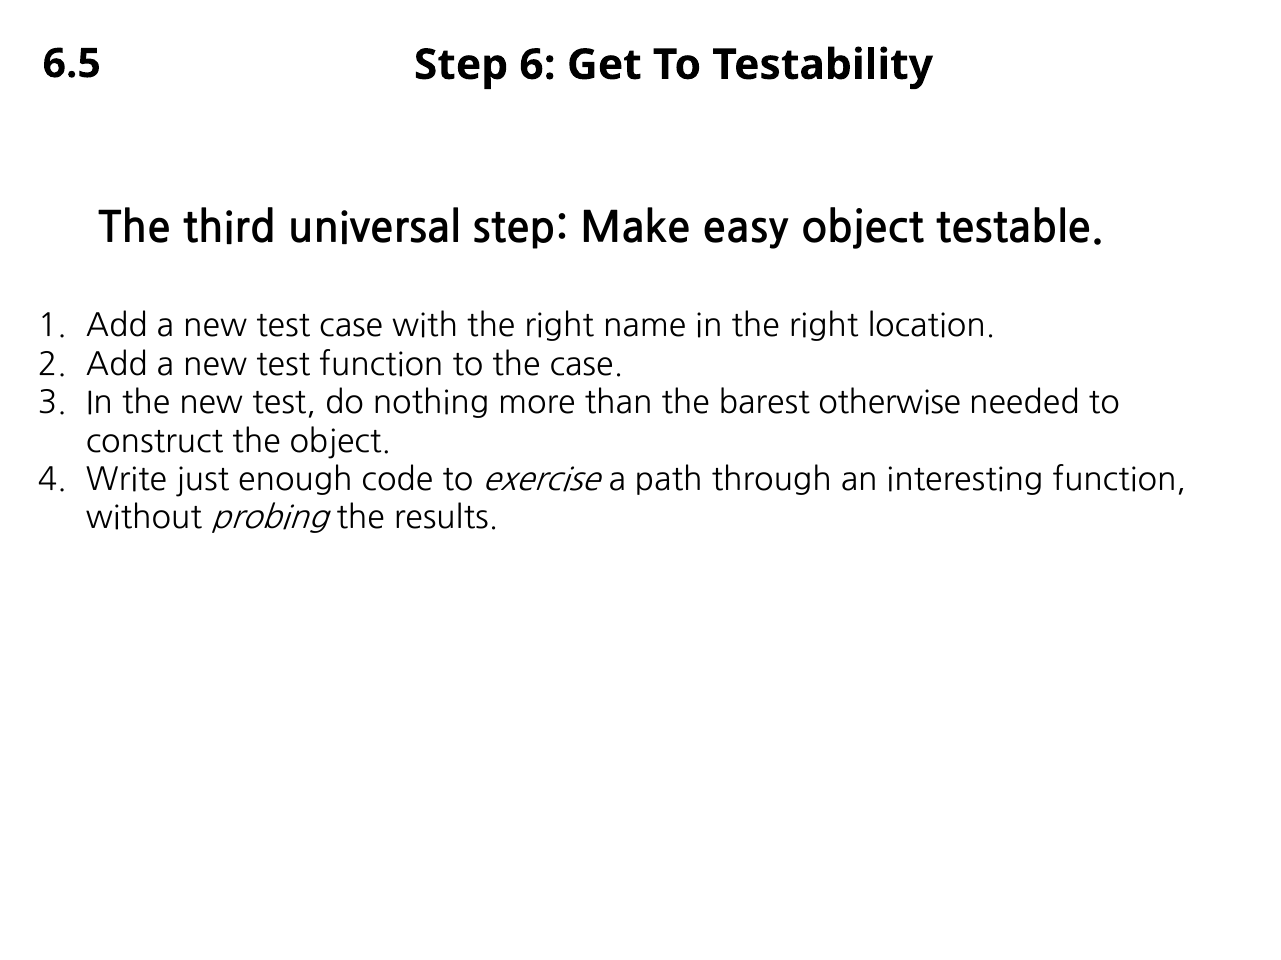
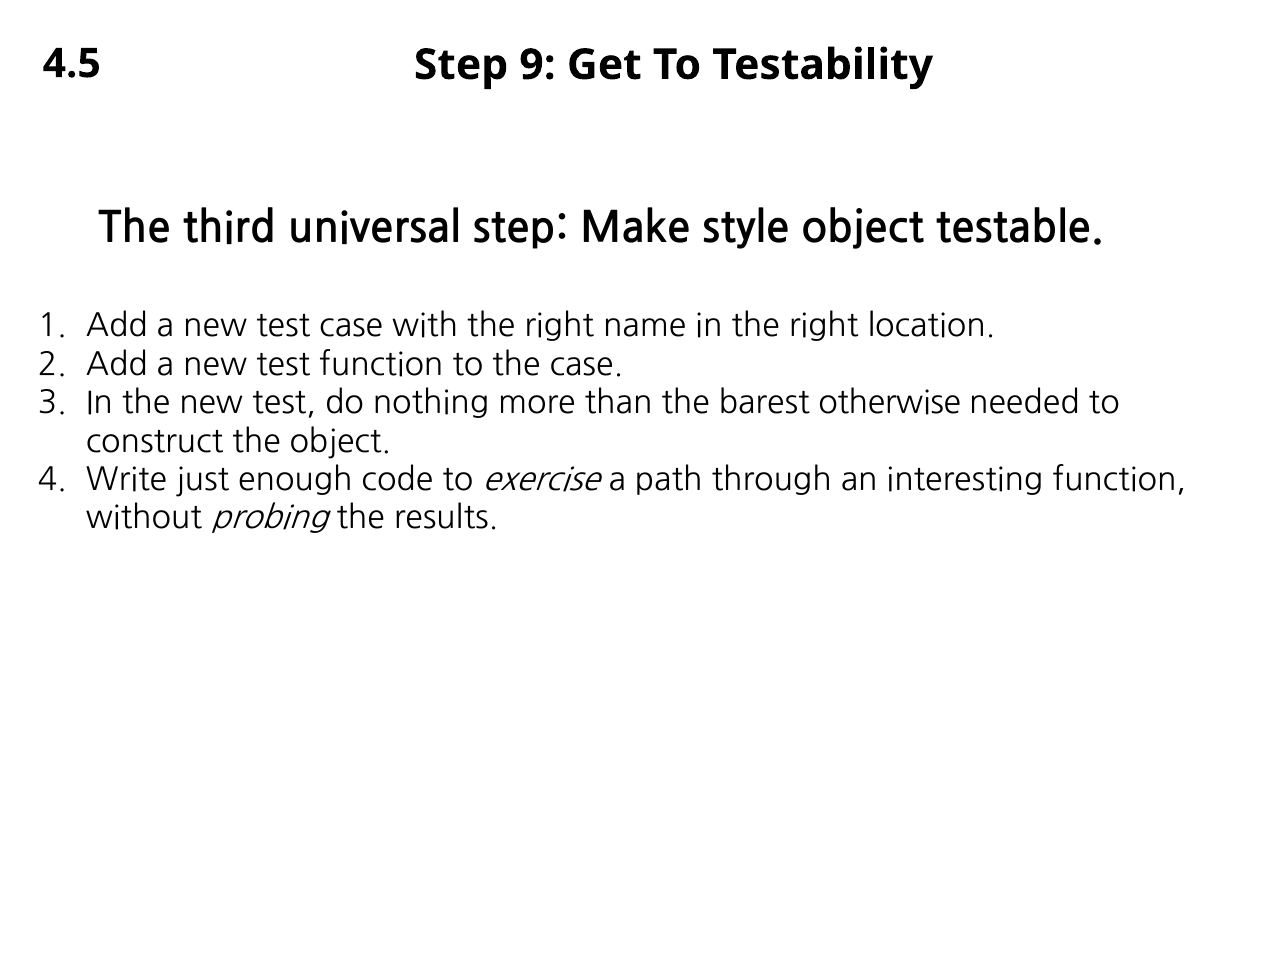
6.5: 6.5 -> 4.5 (72, 64)
6: 6 -> 9 (538, 65)
easy: easy -> style (746, 229)
